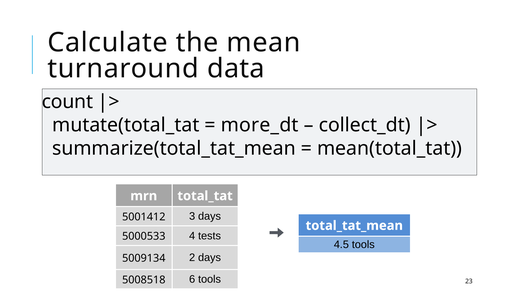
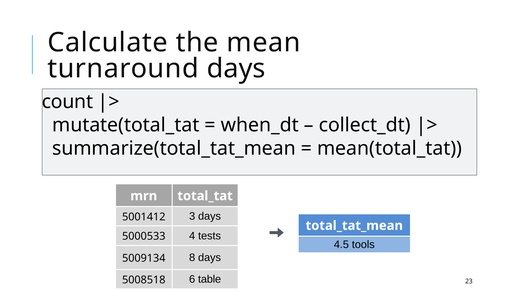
turnaround data: data -> days (236, 69)
more_dt: more_dt -> when_dt (260, 125)
2: 2 -> 8 (192, 258)
6 tools: tools -> table (210, 279)
